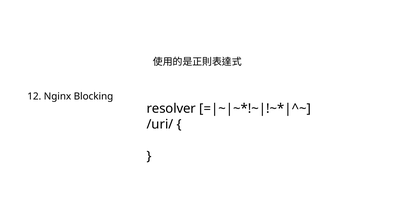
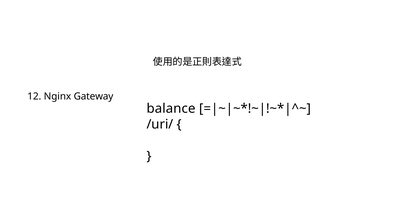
Blocking: Blocking -> Gateway (94, 96)
resolver: resolver -> balance (171, 108)
